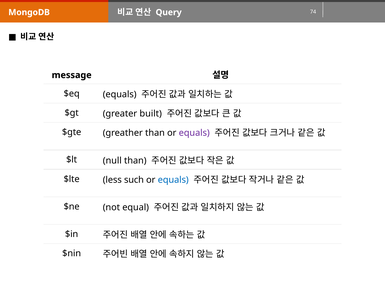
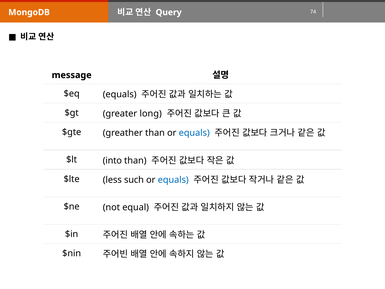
built: built -> long (151, 114)
equals colour: purple -> blue (194, 133)
null: null -> into (112, 160)
